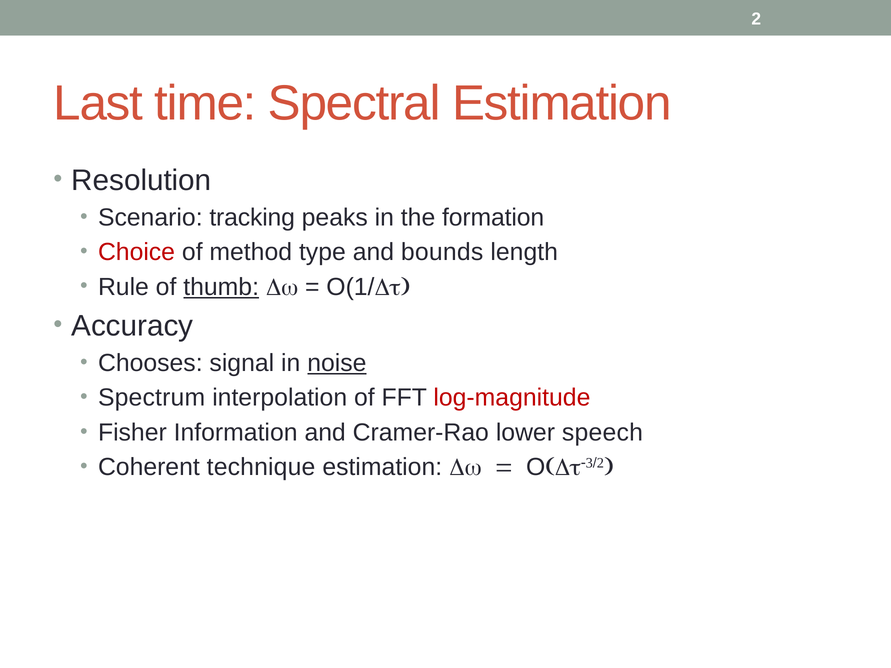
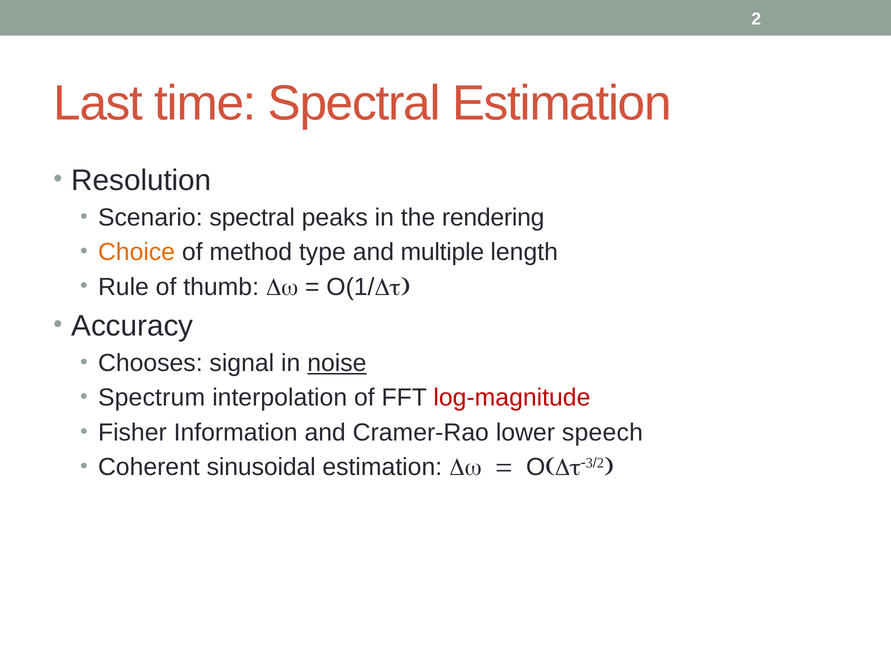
Scenario tracking: tracking -> spectral (252, 218)
formation: formation -> rendering (493, 218)
Choice colour: red -> orange (137, 252)
bounds: bounds -> multiple (442, 252)
thumb underline: present -> none (221, 287)
technique: technique -> sinusoidal (261, 467)
